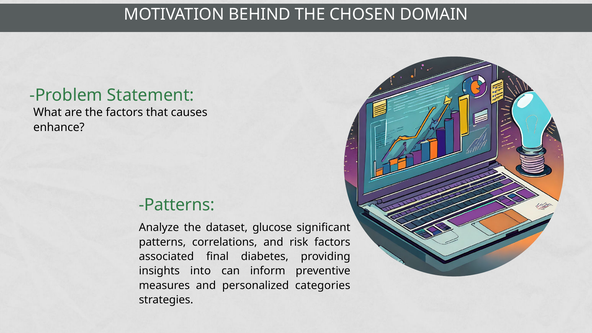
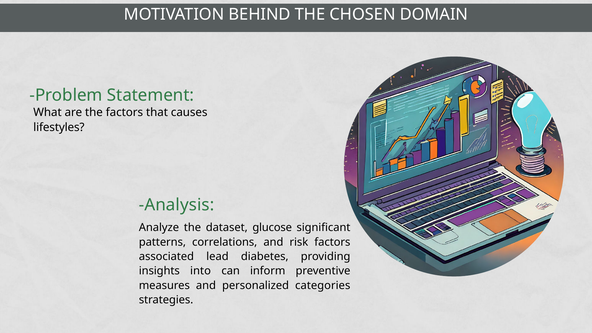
enhance: enhance -> lifestyles (59, 127)
Patterns: Patterns -> Analysis (177, 205)
final: final -> lead (217, 257)
